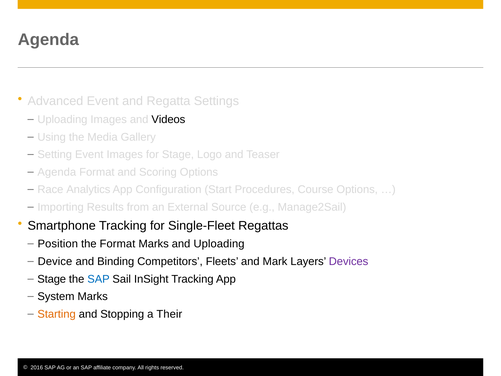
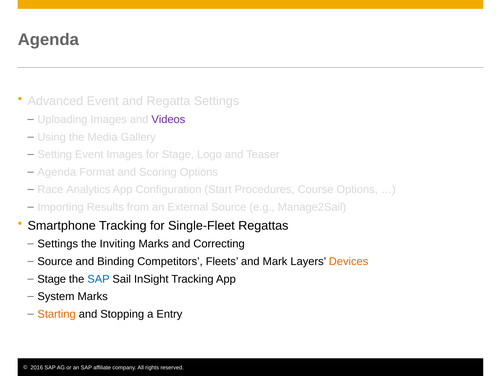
Videos colour: black -> purple (168, 119)
Position: Position -> Settings (58, 244)
the Format: Format -> Inviting (118, 244)
and Uploading: Uploading -> Correcting (219, 244)
Device: Device -> Source (55, 261)
Devices colour: purple -> orange (349, 261)
Their: Their -> Entry (169, 314)
